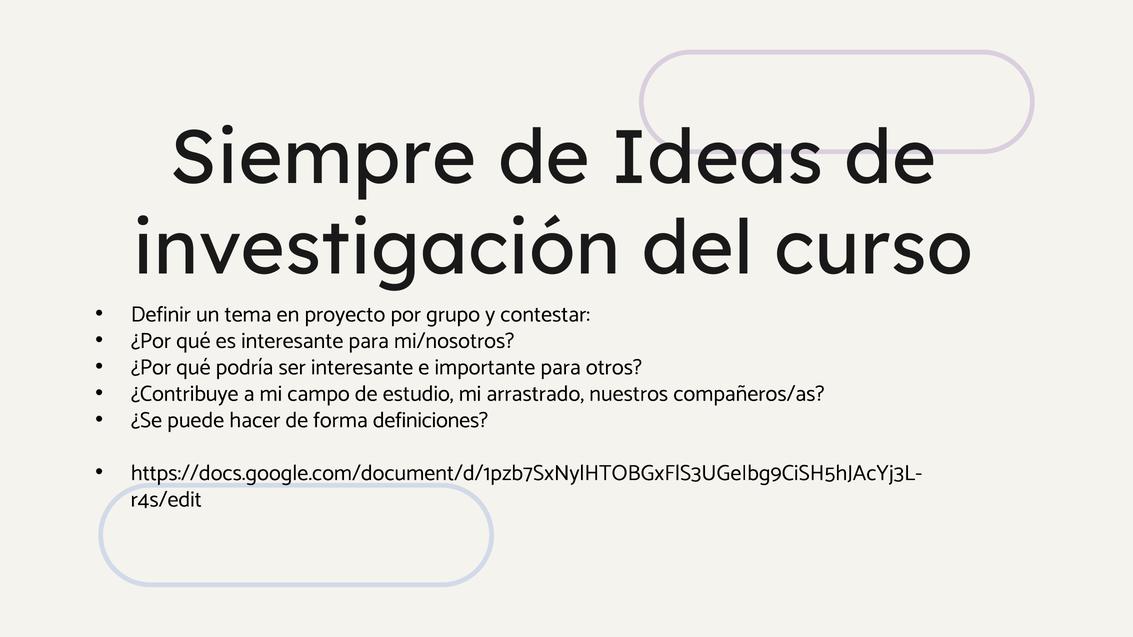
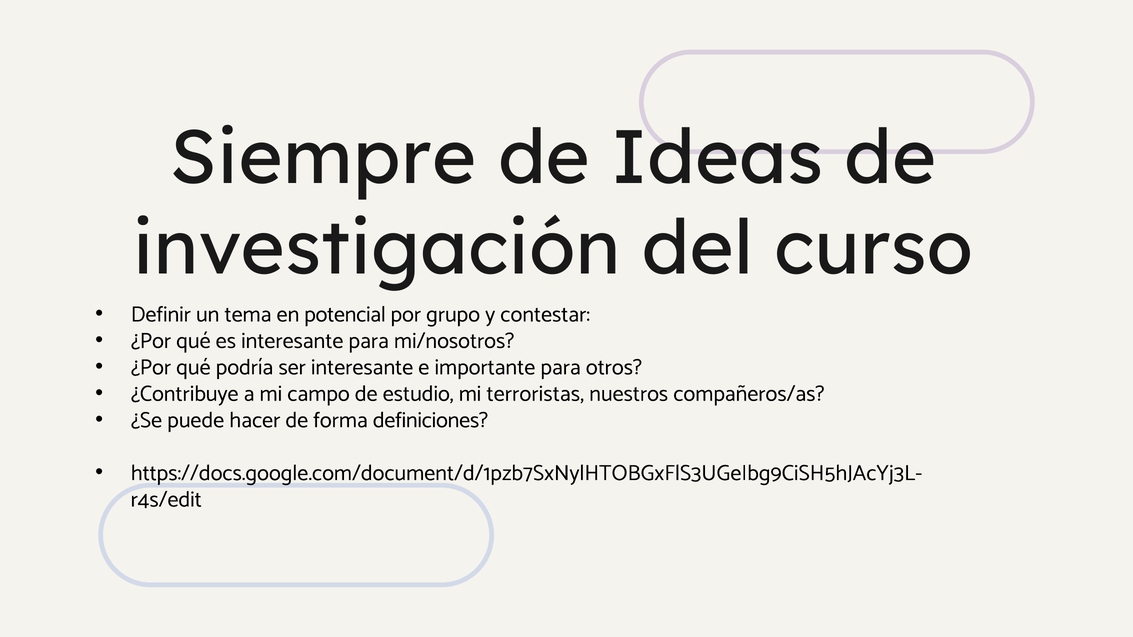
proyecto: proyecto -> potencial (345, 314)
arrastrado: arrastrado -> terroristas (535, 394)
